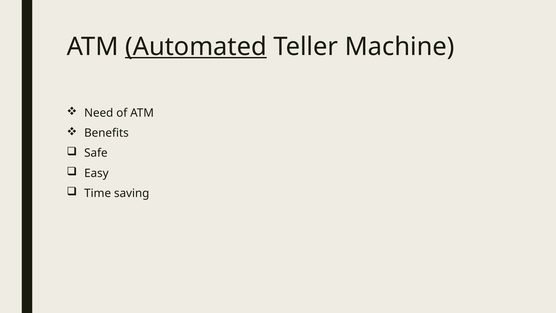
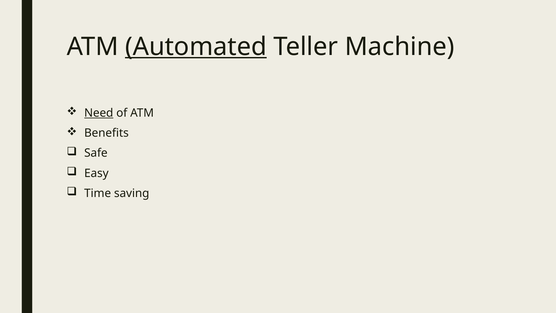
Need underline: none -> present (99, 113)
